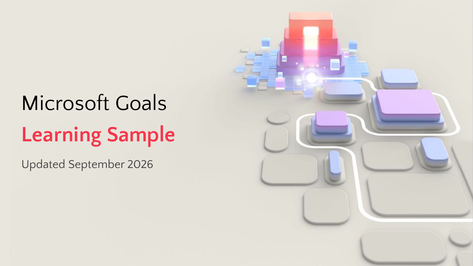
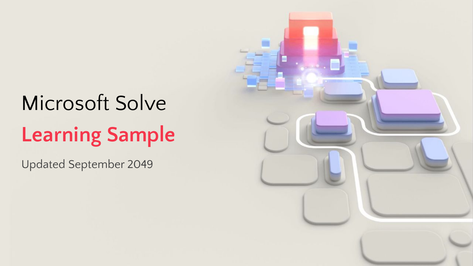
Goals: Goals -> Solve (141, 103)
2026: 2026 -> 2049 (140, 164)
